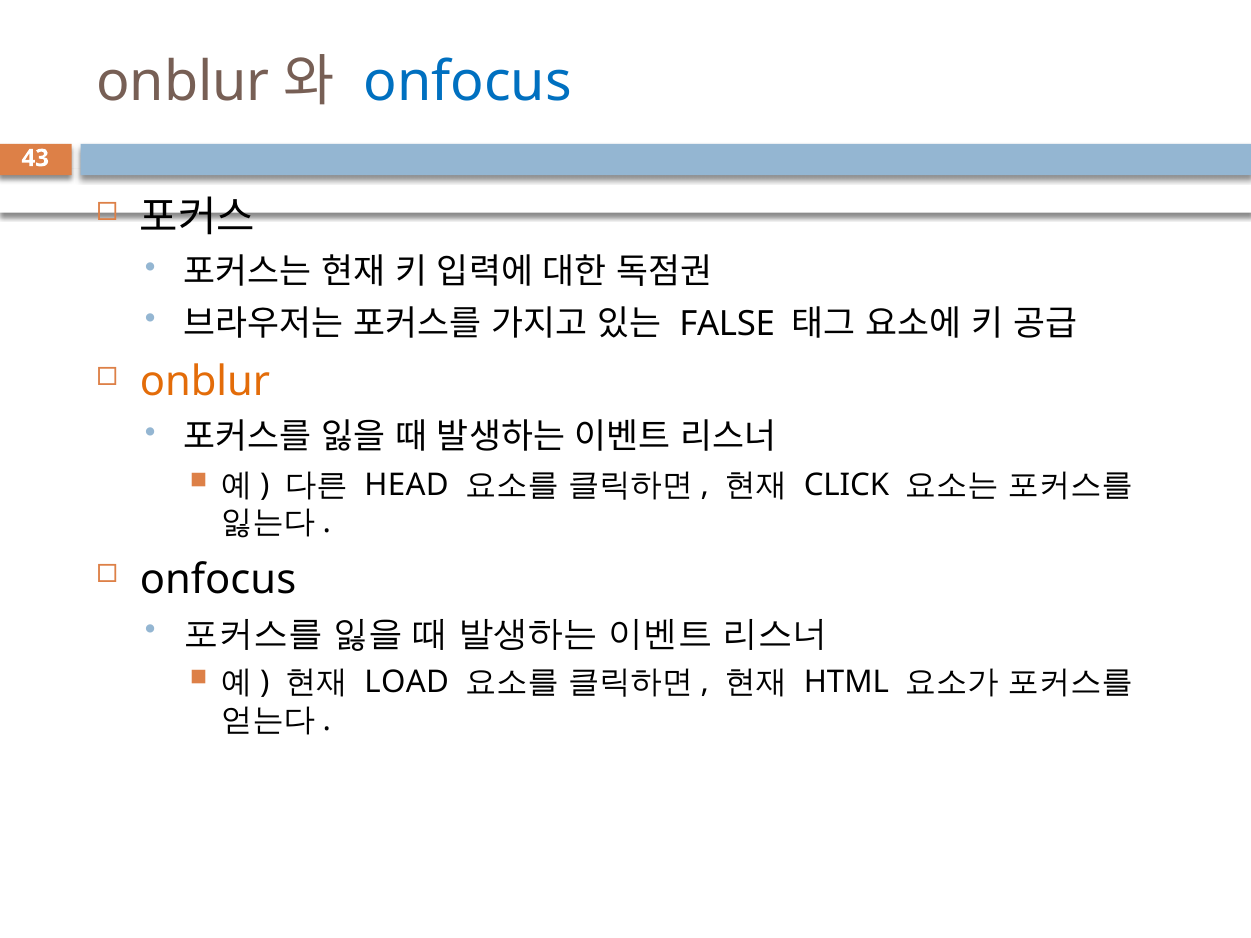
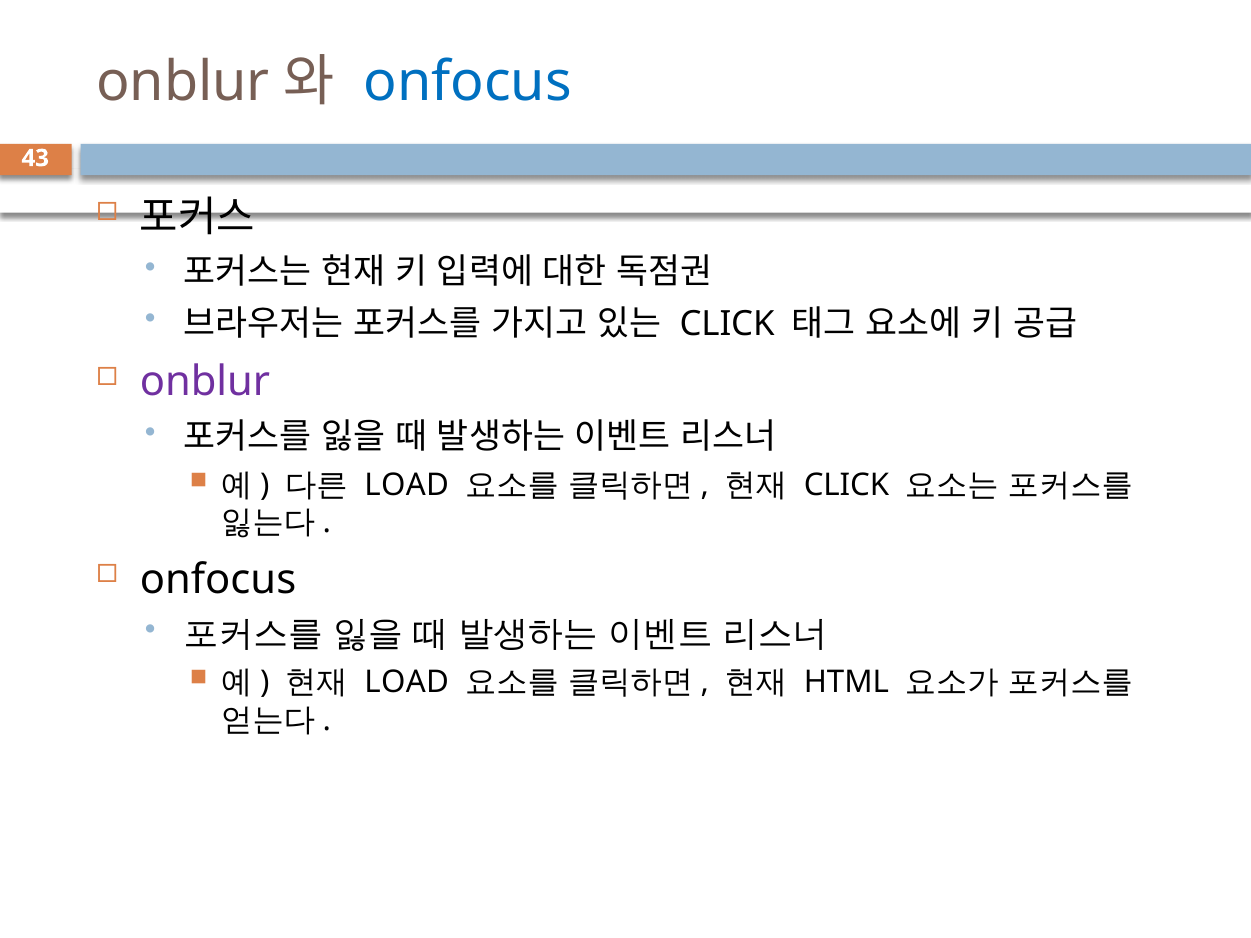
FALSE: FALSE -> CLICK (727, 324)
onblur colour: orange -> purple (205, 382)
HEAD: HEAD -> LOAD (407, 485)
